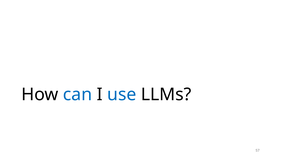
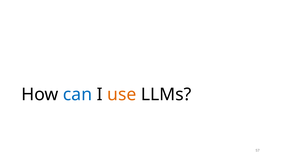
use colour: blue -> orange (122, 94)
